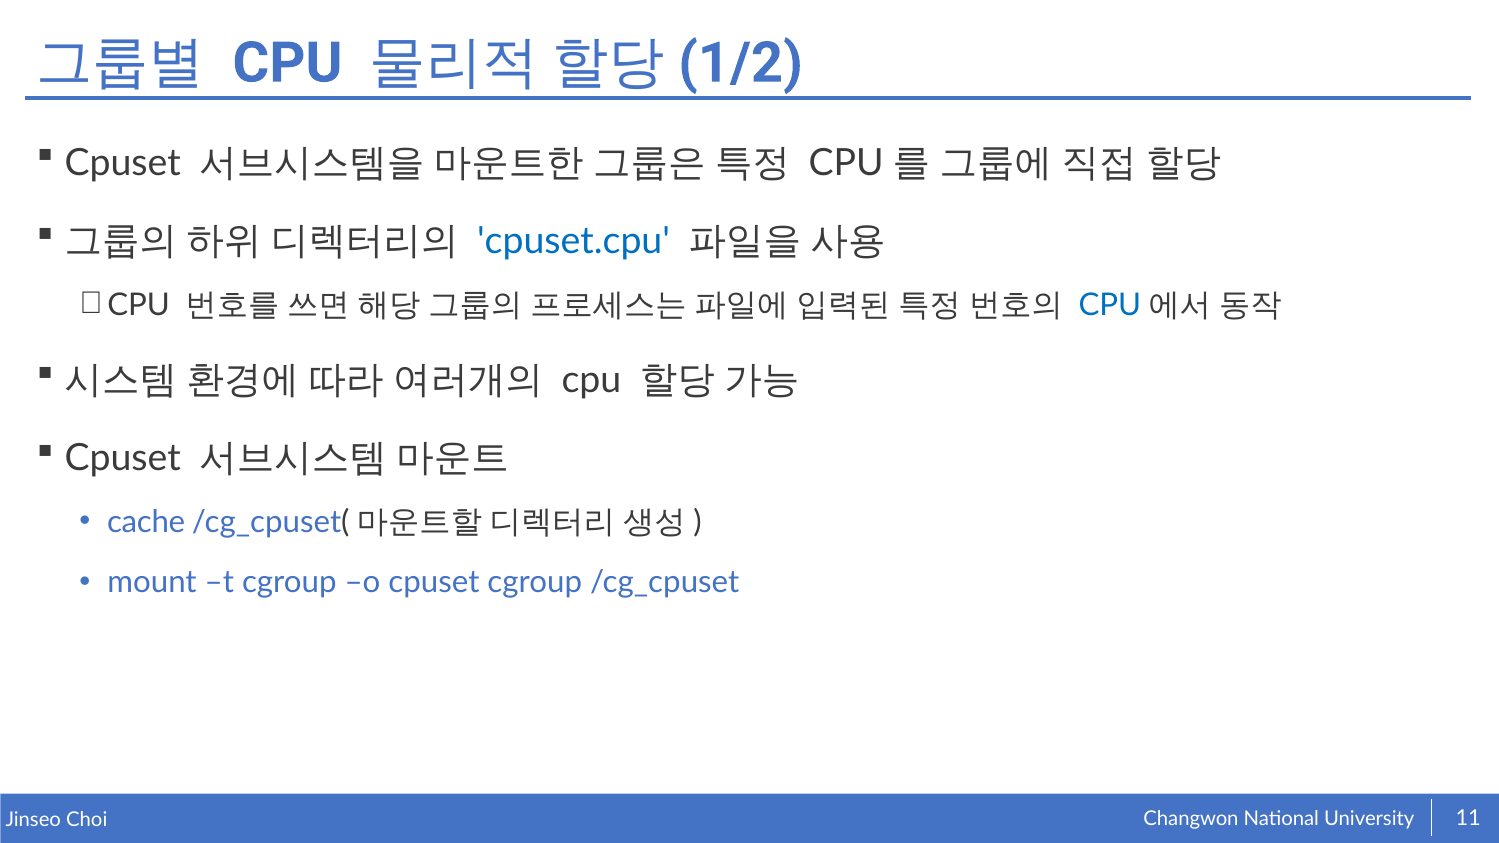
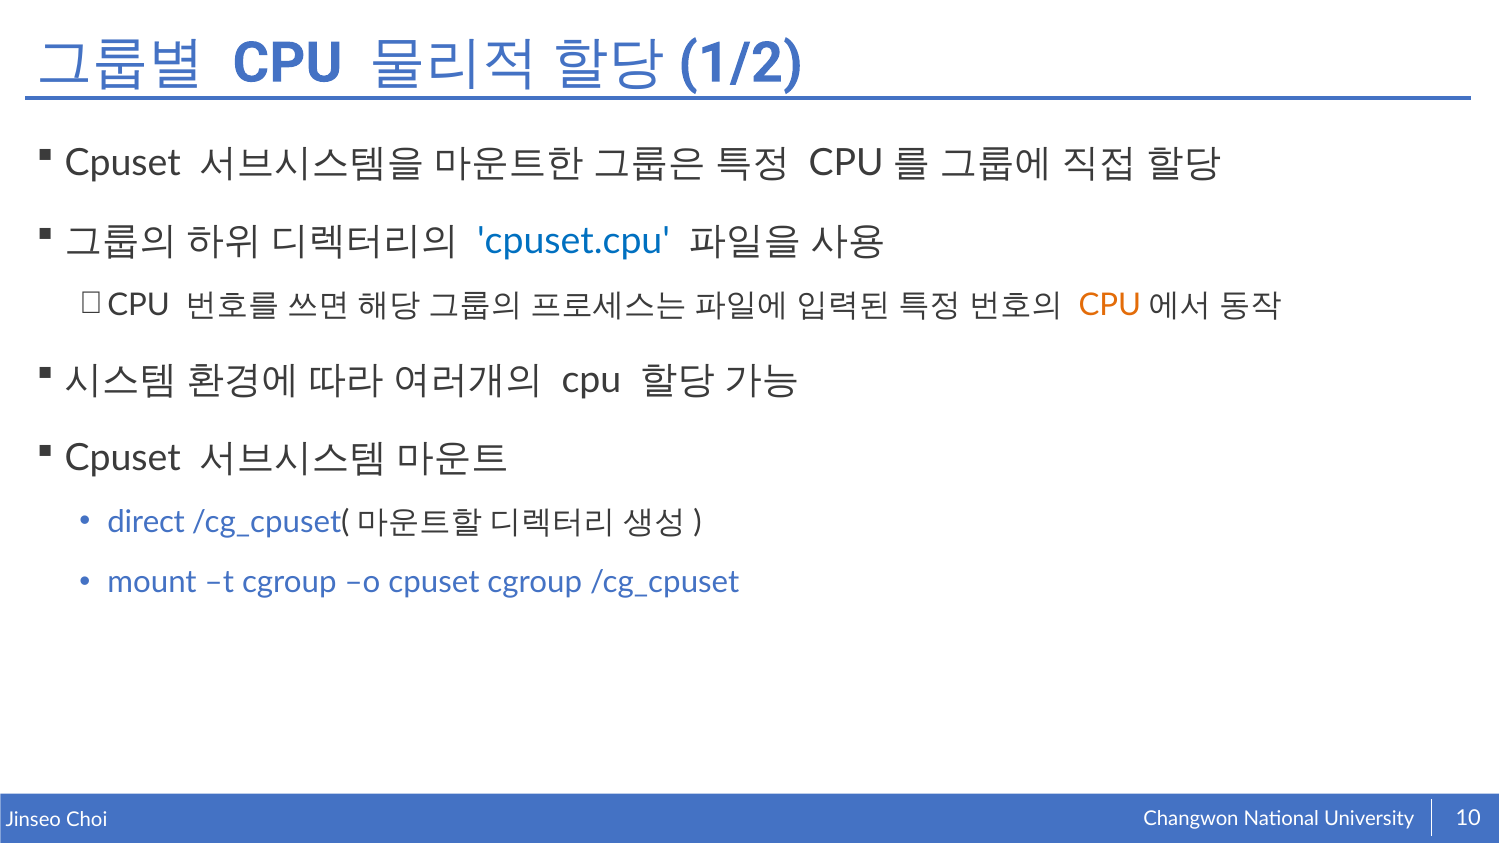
CPU colour: blue -> orange (1110, 305)
cache: cache -> direct (146, 522)
11: 11 -> 10 (1468, 819)
